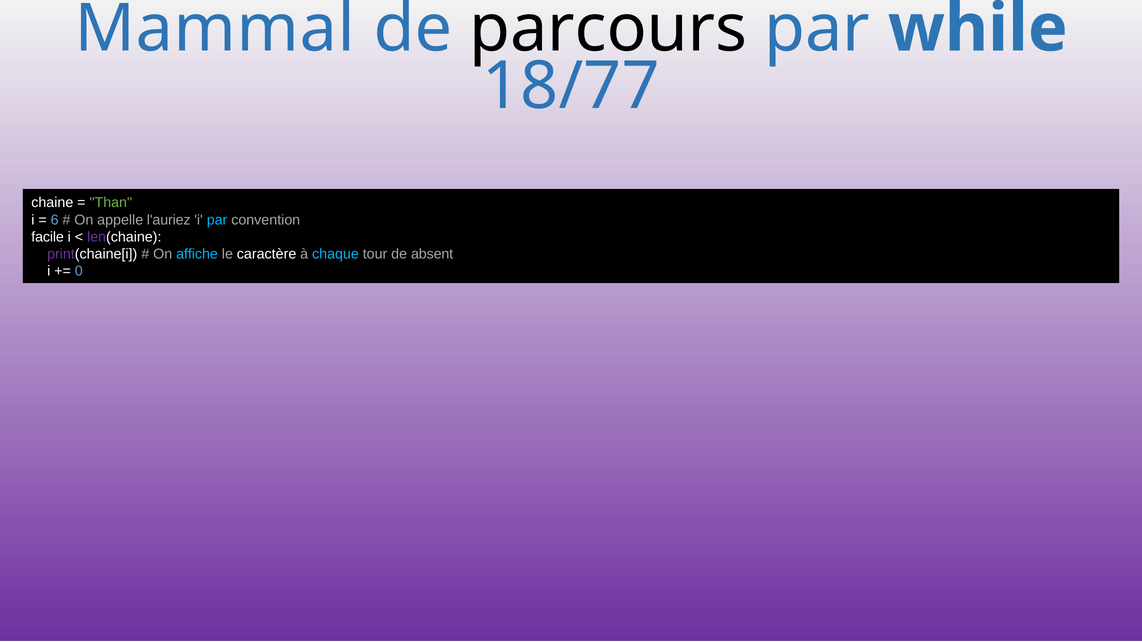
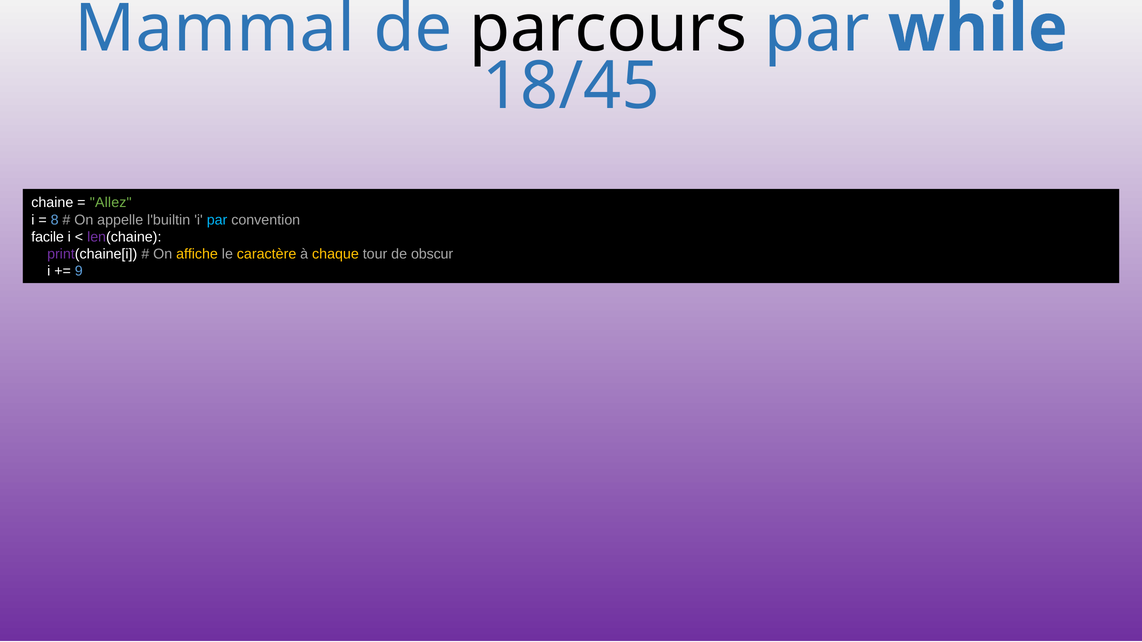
18/77: 18/77 -> 18/45 (571, 86)
Than: Than -> Allez (111, 203)
6: 6 -> 8 (55, 220)
l'auriez: l'auriez -> l'builtin (169, 220)
affiche colour: light blue -> yellow (197, 254)
caractère colour: white -> yellow (267, 254)
chaque colour: light blue -> yellow (335, 254)
absent: absent -> obscur (432, 254)
0: 0 -> 9 (79, 271)
